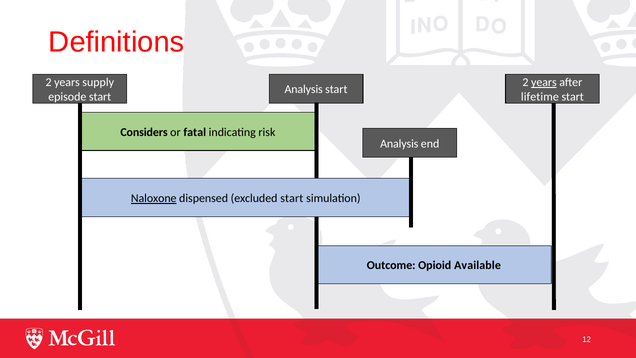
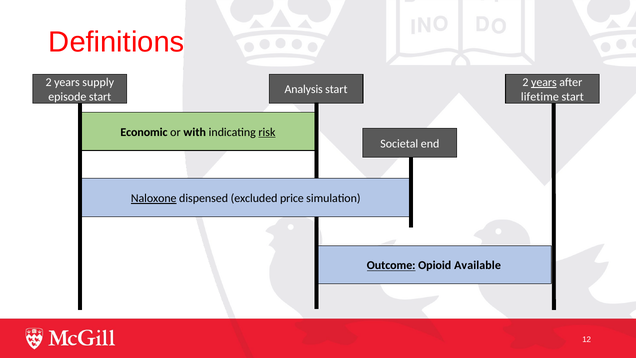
Considers: Considers -> Economic (144, 132)
fatal: fatal -> with (195, 132)
risk underline: none -> present (267, 132)
Analysis: Analysis -> Societal (399, 144)
excluded start: start -> price (292, 198)
Outcome underline: none -> present (391, 265)
